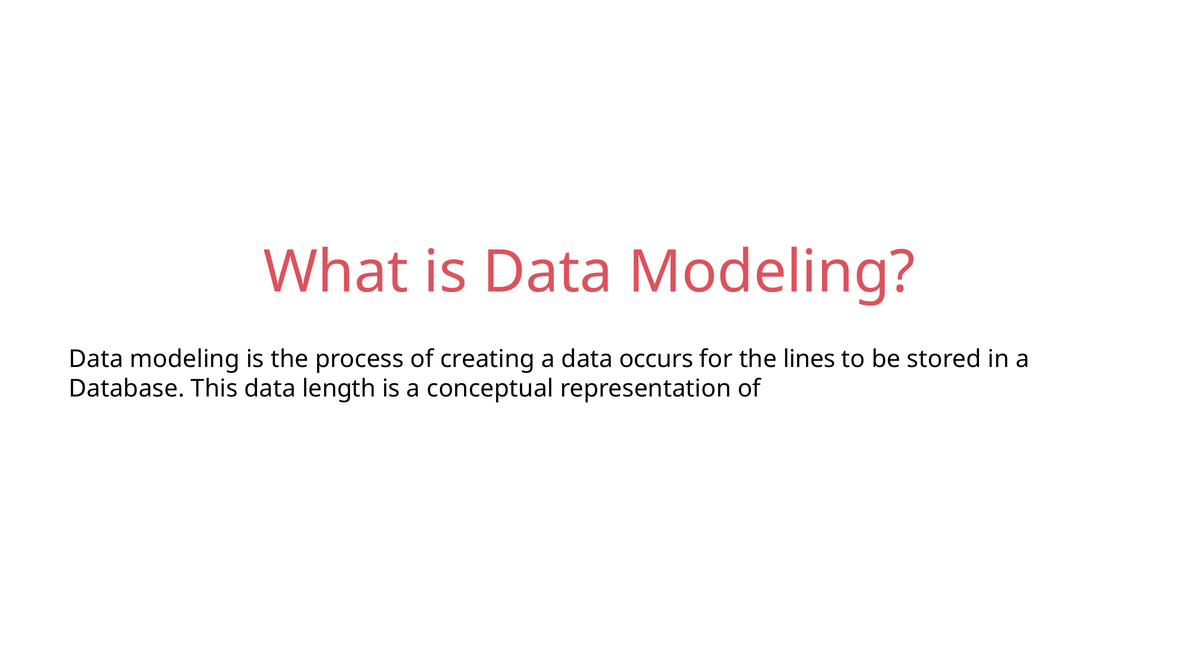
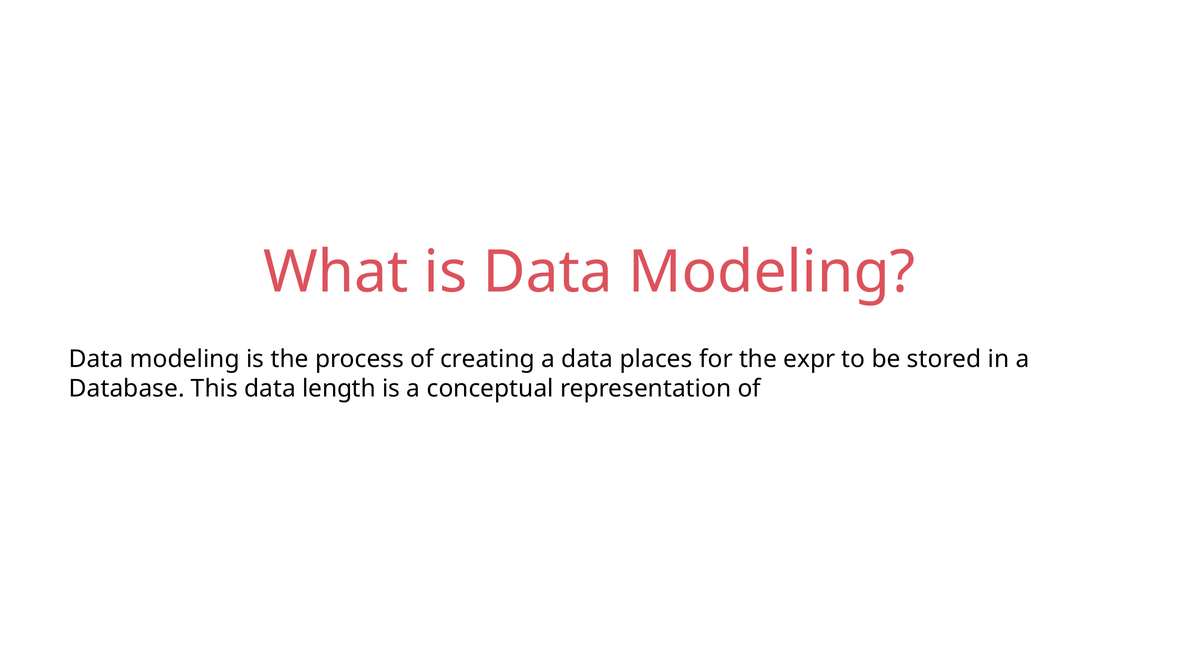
occurs: occurs -> places (656, 359)
lines: lines -> expr (809, 359)
